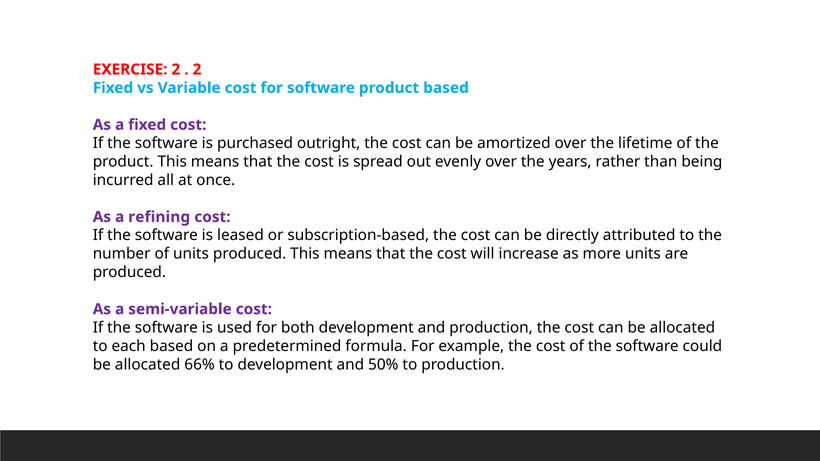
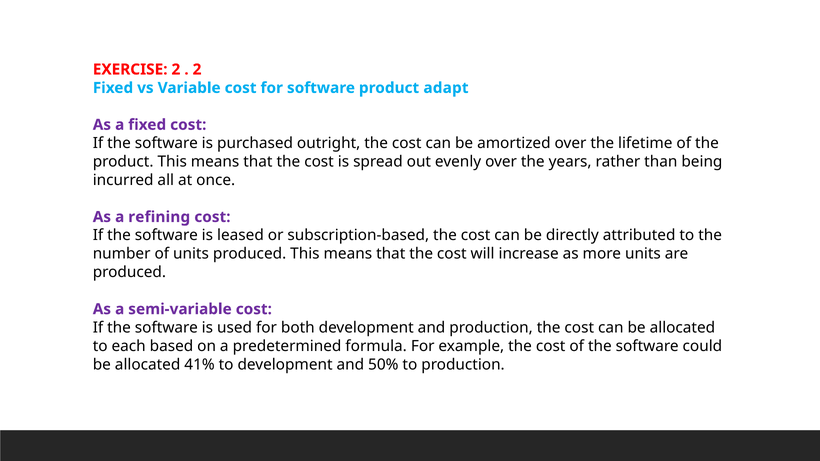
product based: based -> adapt (446, 88)
66%: 66% -> 41% (200, 365)
